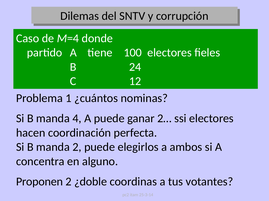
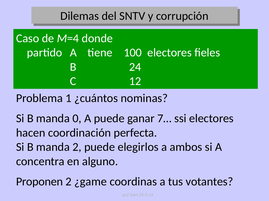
4: 4 -> 0 (77, 119)
2…: 2… -> 7… (164, 119)
¿doble: ¿doble -> ¿game (91, 182)
